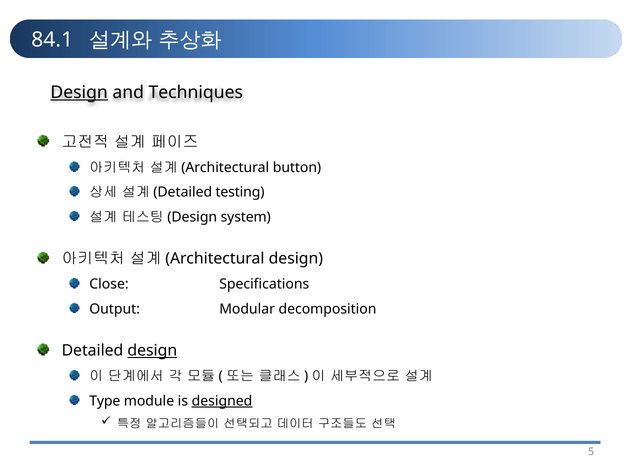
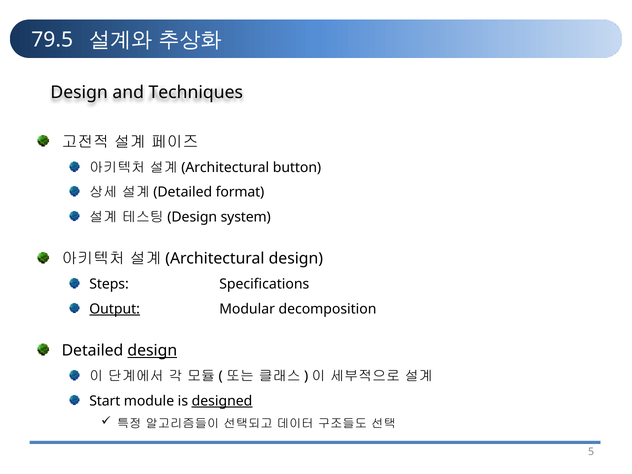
84.1: 84.1 -> 79.5 (52, 40)
Design underline: present -> none (79, 93)
testing: testing -> format (240, 192)
Close: Close -> Steps (109, 284)
Output underline: none -> present (115, 309)
Type: Type -> Start (105, 401)
